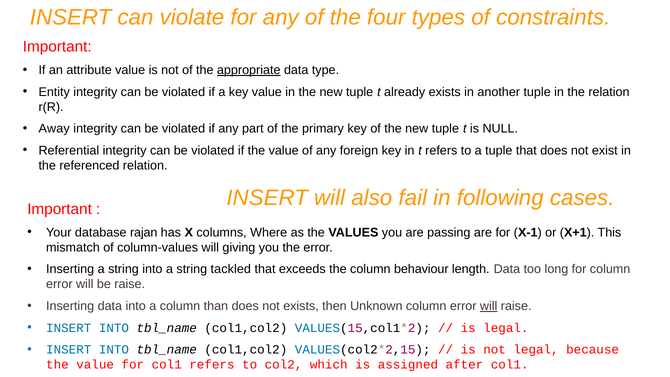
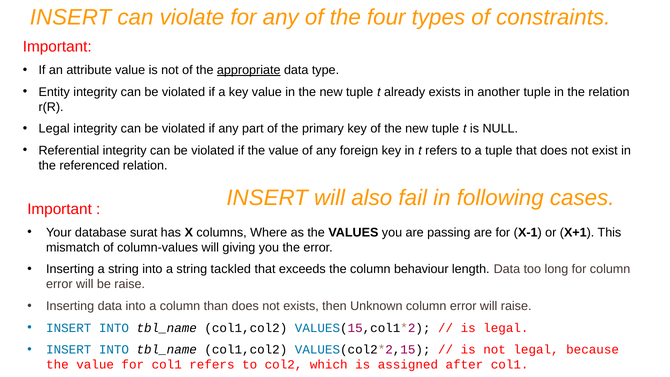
Away: Away -> Legal (54, 129)
rajan: rajan -> surat (144, 232)
will underline: present -> none (489, 306)
